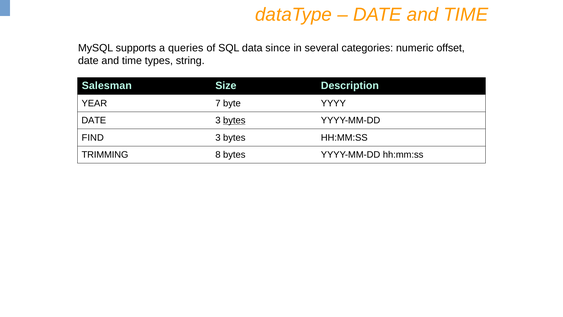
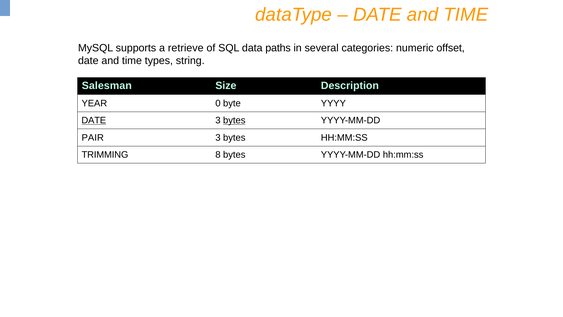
queries: queries -> retrieve (186, 48)
since: since -> paths (278, 48)
7: 7 -> 0 (218, 103)
DATE underline: none -> present (94, 120)
FIND: FIND -> PAIR (93, 137)
